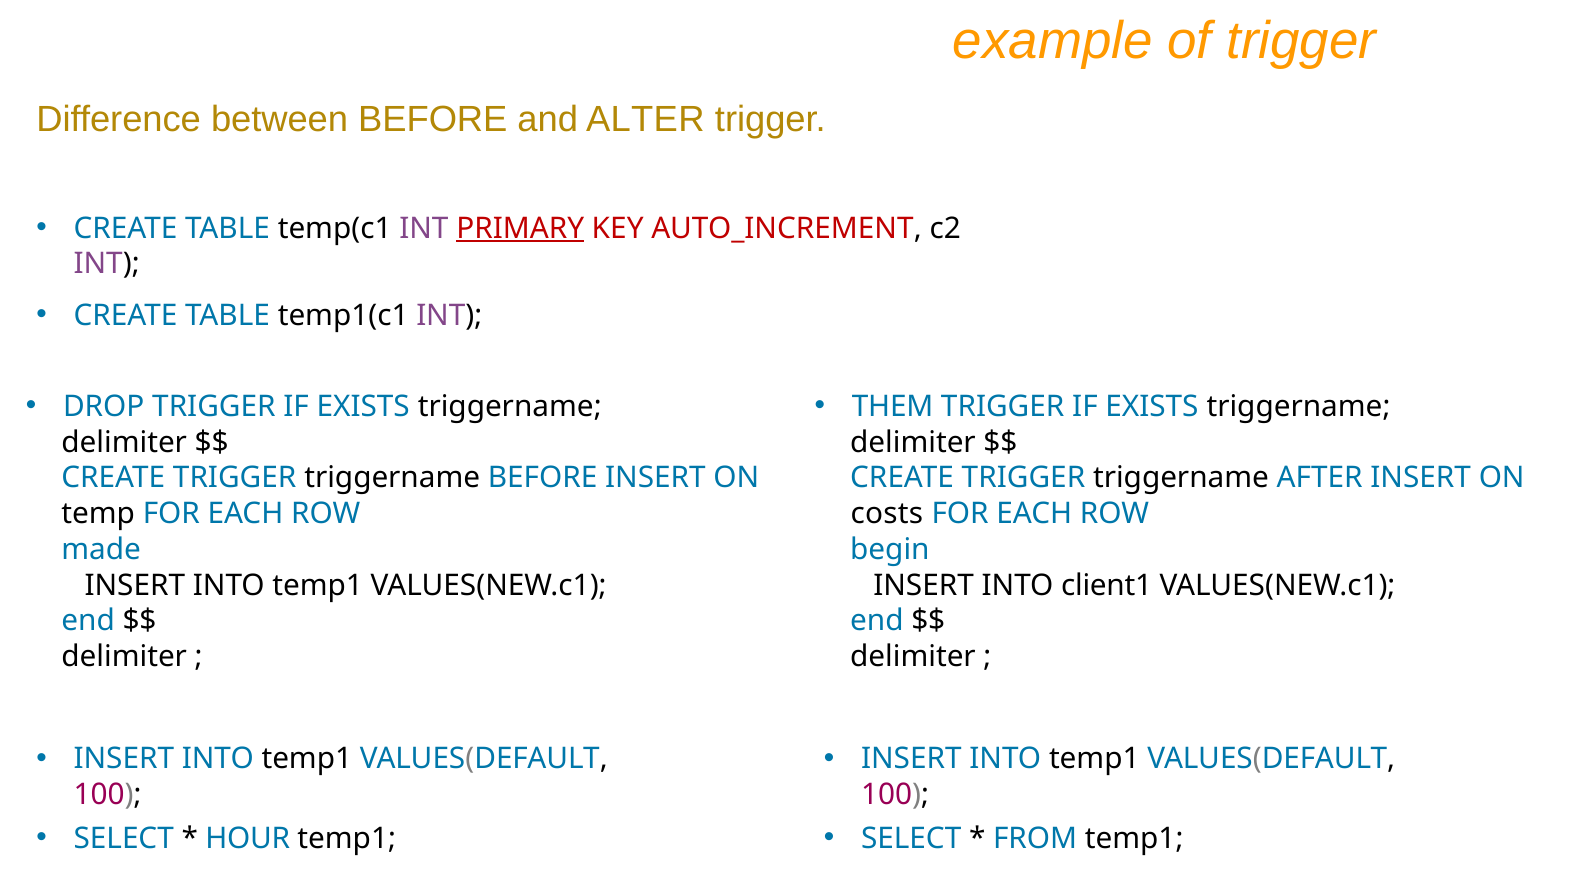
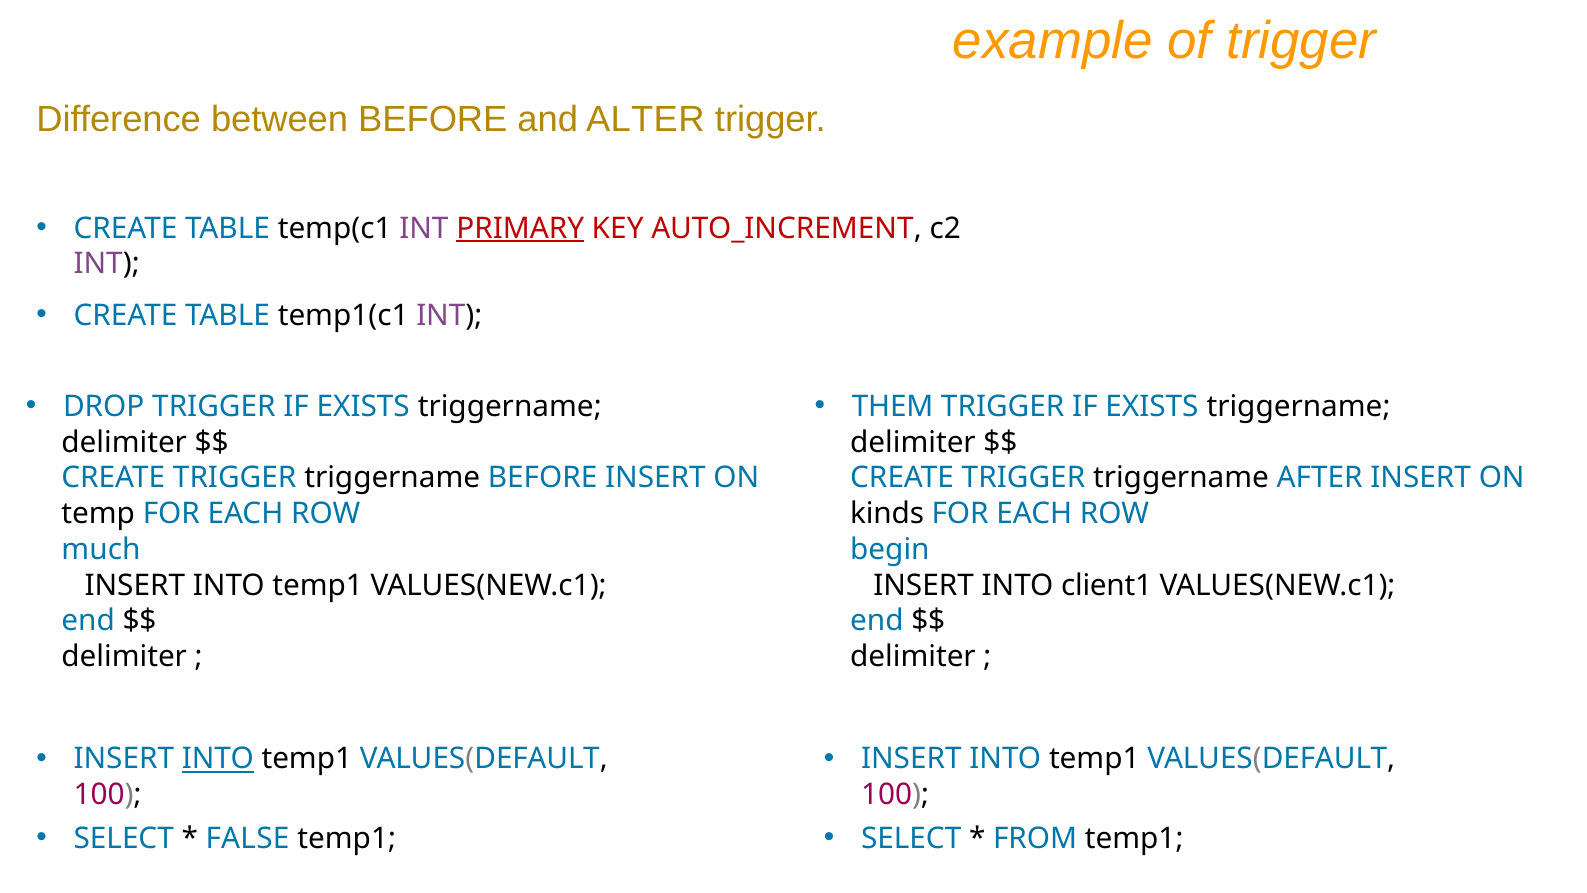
costs: costs -> kinds (887, 514)
made: made -> much (101, 549)
INTO underline: none -> present (218, 759)
HOUR: HOUR -> FALSE (248, 838)
